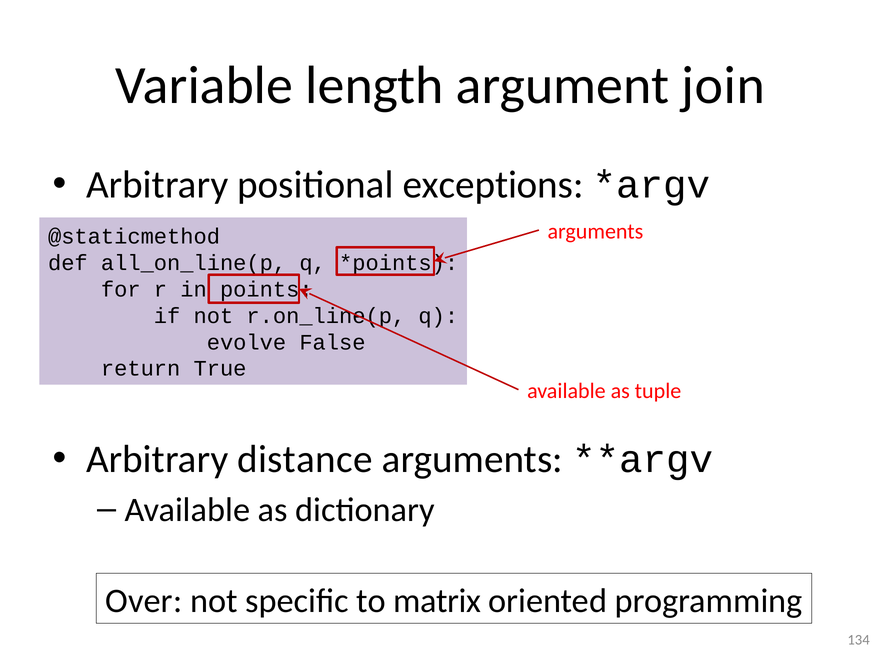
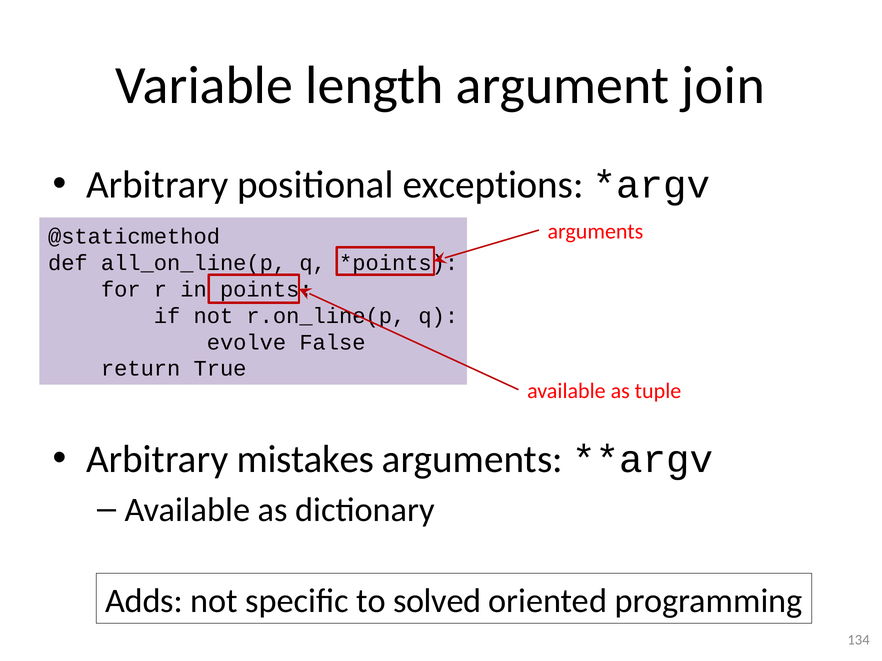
distance: distance -> mistakes (305, 460)
Over: Over -> Adds (144, 601)
matrix: matrix -> solved (437, 601)
